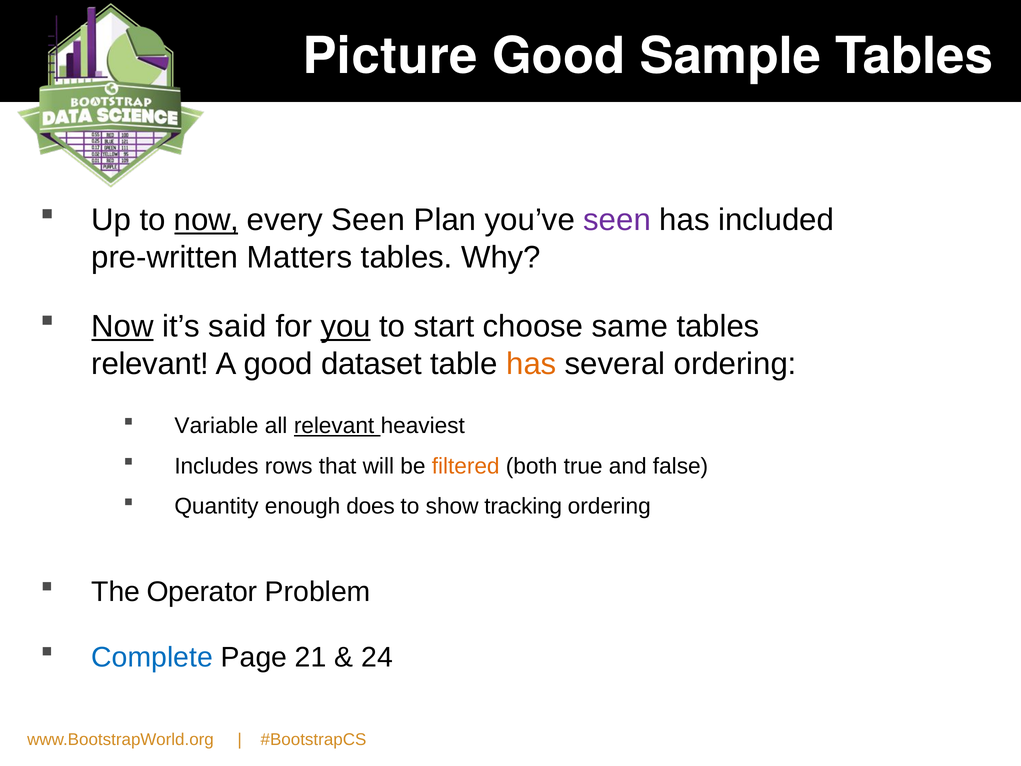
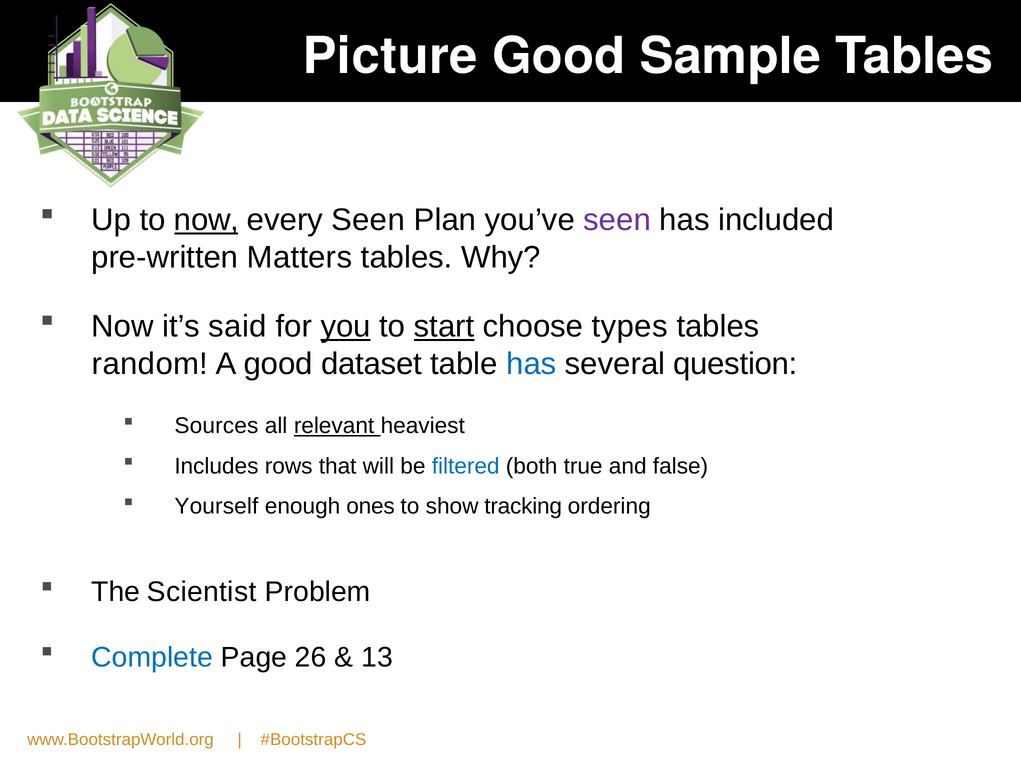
Now underline: present -> none (123, 326)
start underline: none -> present (444, 326)
same: same -> types (630, 326)
relevant: relevant -> random (150, 364)
has colour: orange -> blue (531, 364)
several ordering: ordering -> question (735, 364)
Variable: Variable -> Sources (216, 426)
filtered colour: orange -> blue (466, 466)
Quantity: Quantity -> Yourself (216, 506)
does: does -> ones (371, 506)
Operator: Operator -> Scientist (202, 592)
21: 21 -> 26 (311, 657)
24: 24 -> 13 (377, 657)
